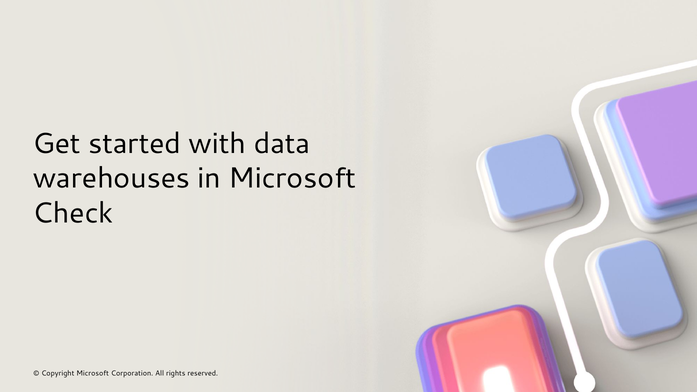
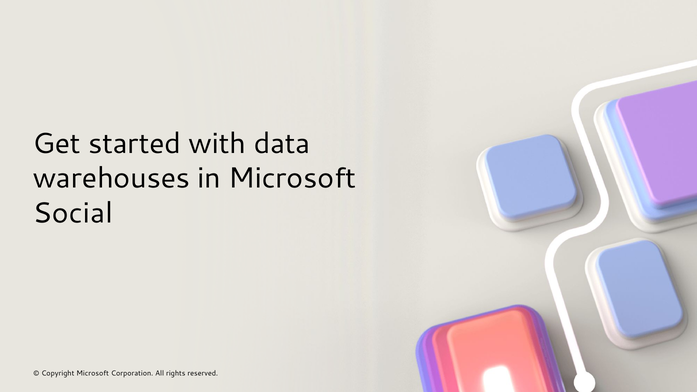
Check: Check -> Social (73, 213)
